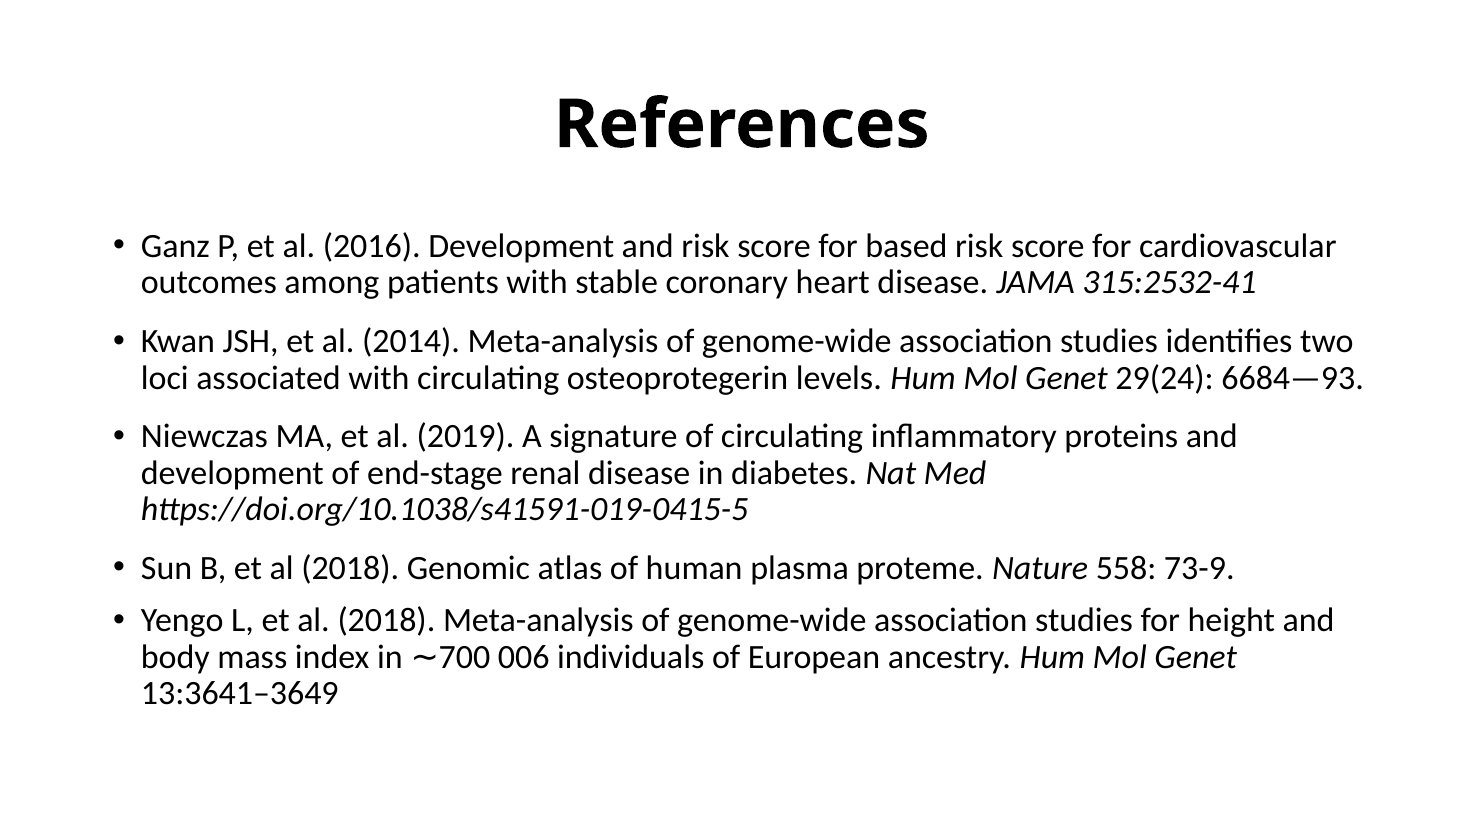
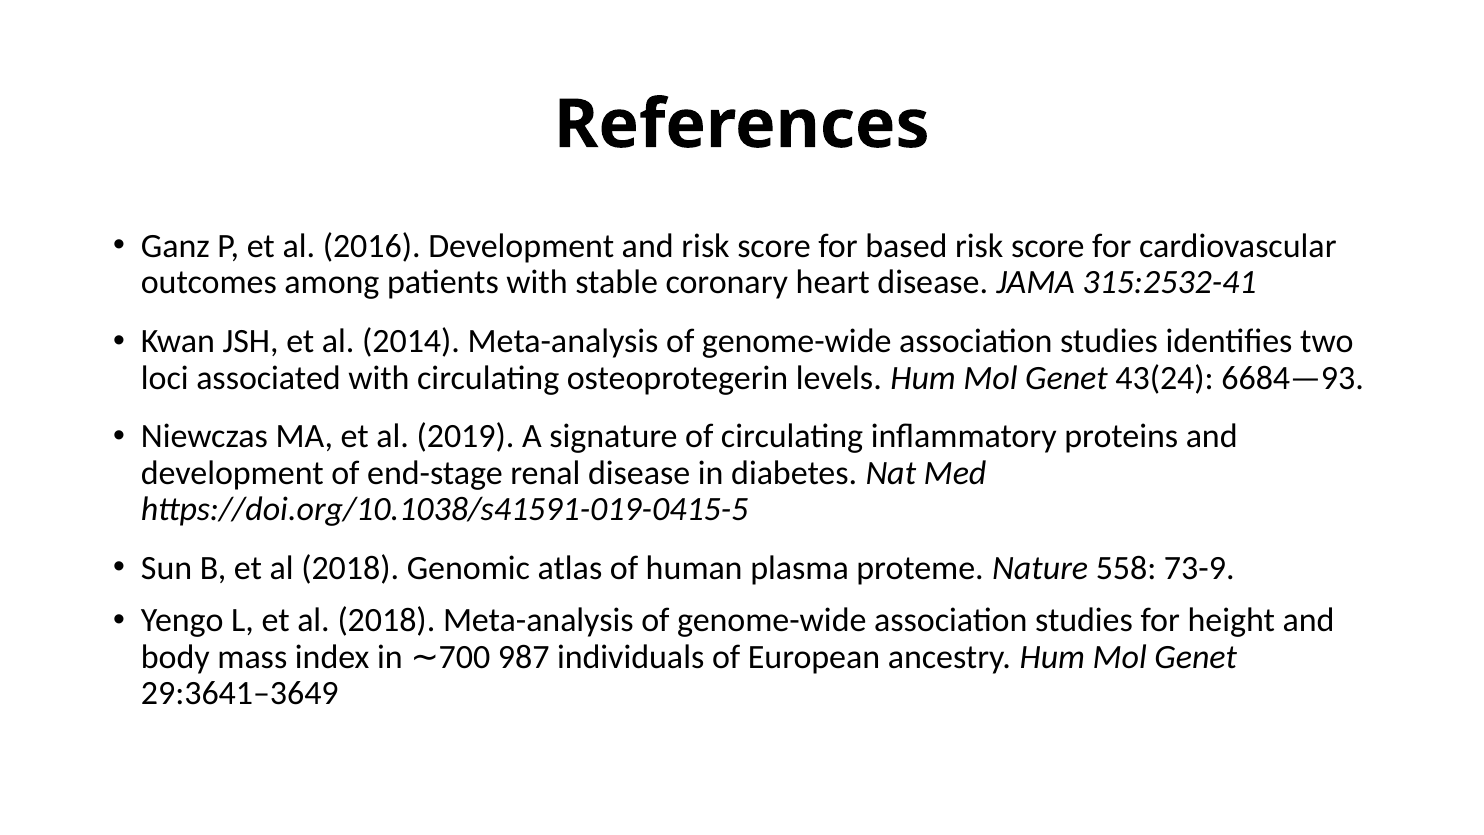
29(24: 29(24 -> 43(24 (1165, 378)
006: 006 -> 987 (524, 657)
13:3641–3649: 13:3641–3649 -> 29:3641–3649 (240, 694)
